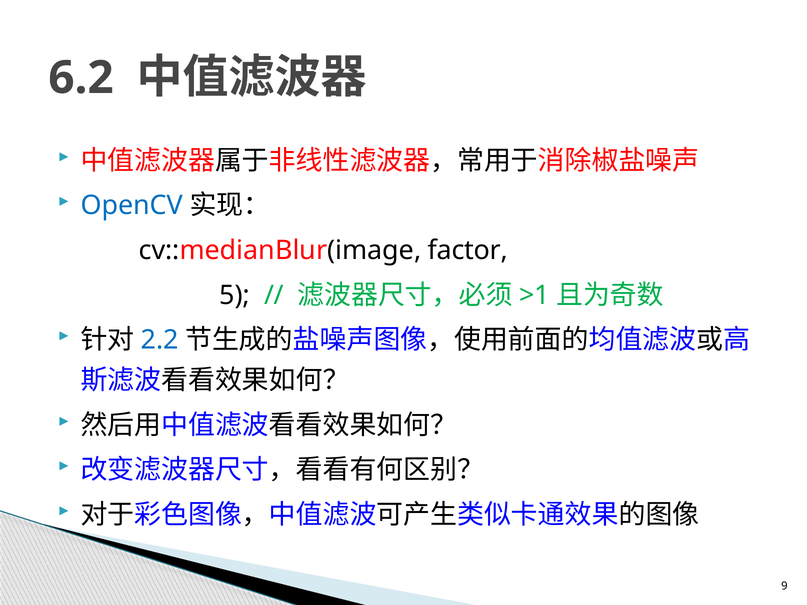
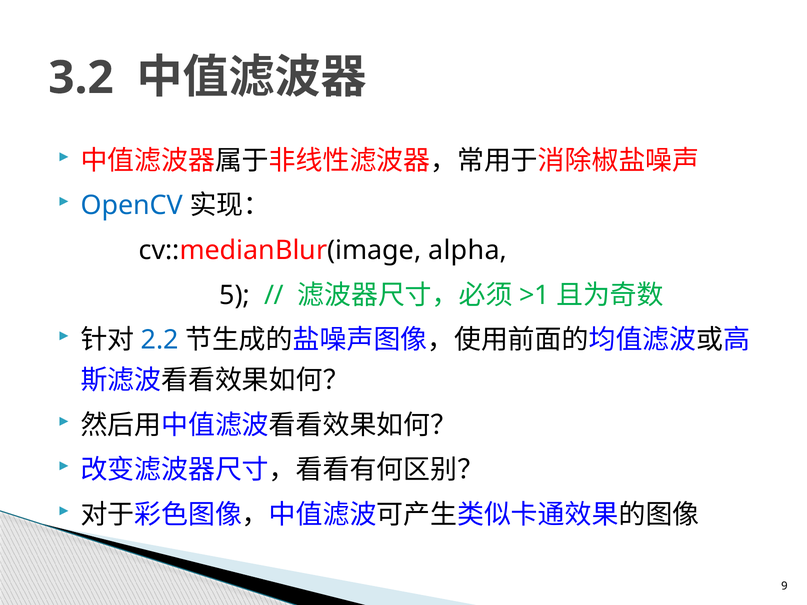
6.2: 6.2 -> 3.2 (81, 78)
factor: factor -> alpha (468, 250)
